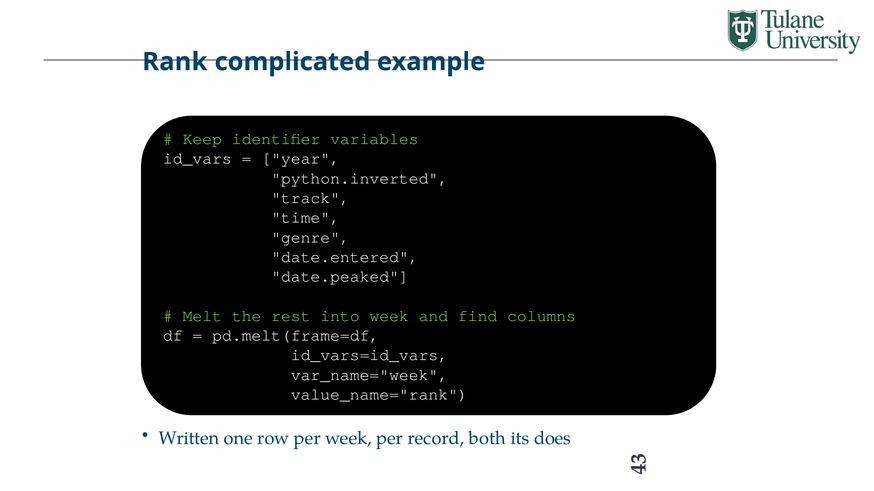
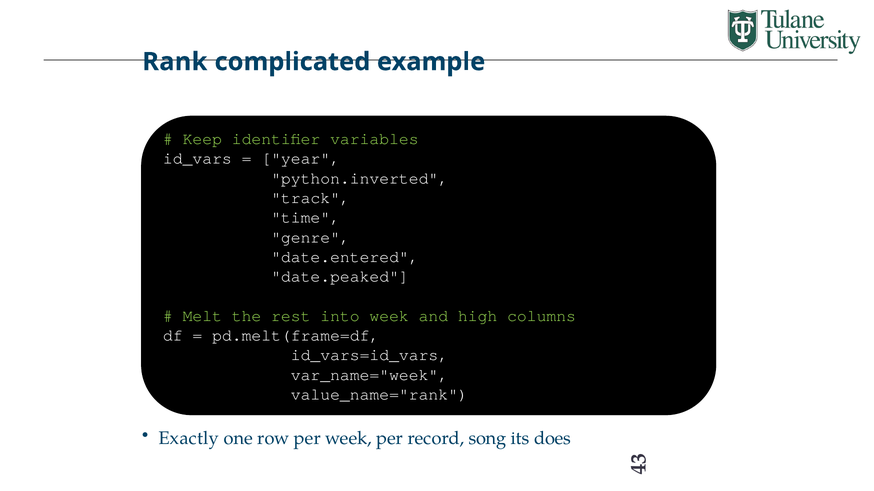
find: find -> high (478, 316)
Written: Written -> Exactly (189, 439)
both: both -> song (488, 439)
